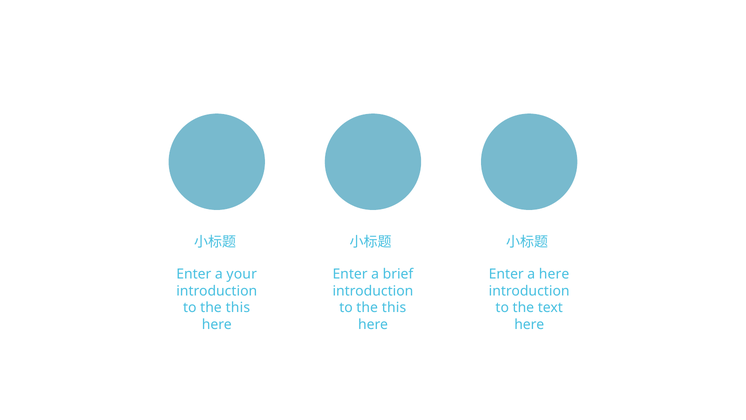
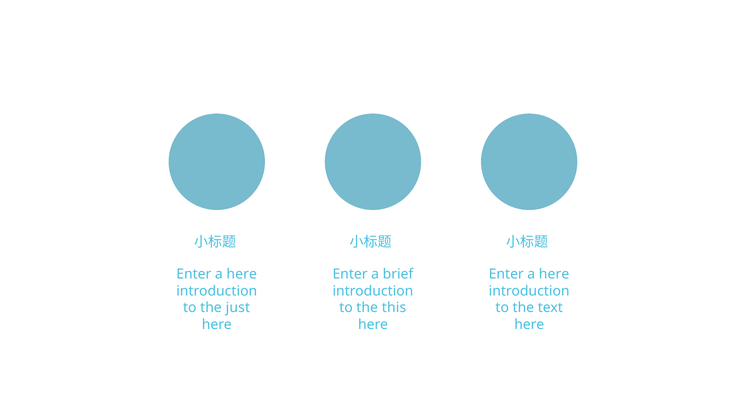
your: your -> here (242, 274)
this: this -> just (238, 308)
